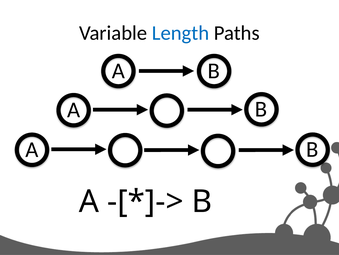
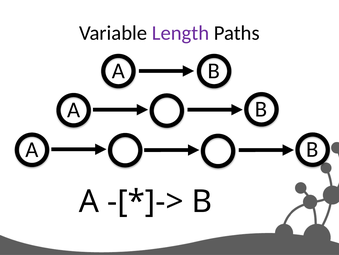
Length colour: blue -> purple (181, 33)
